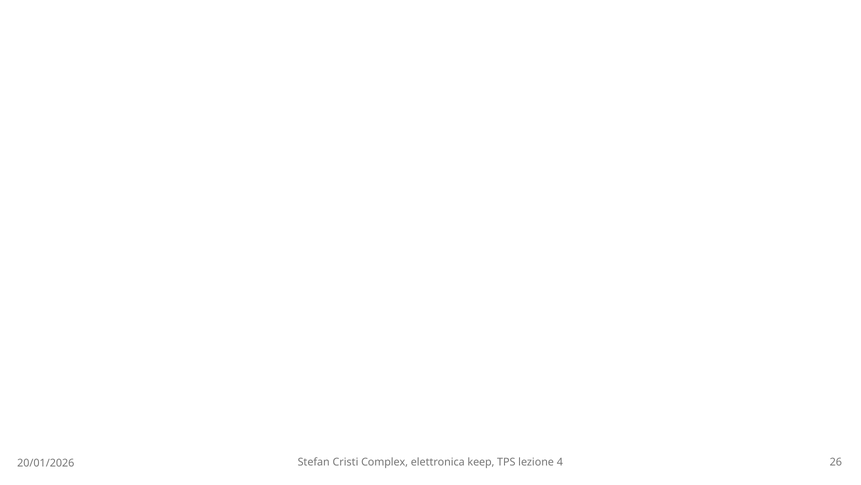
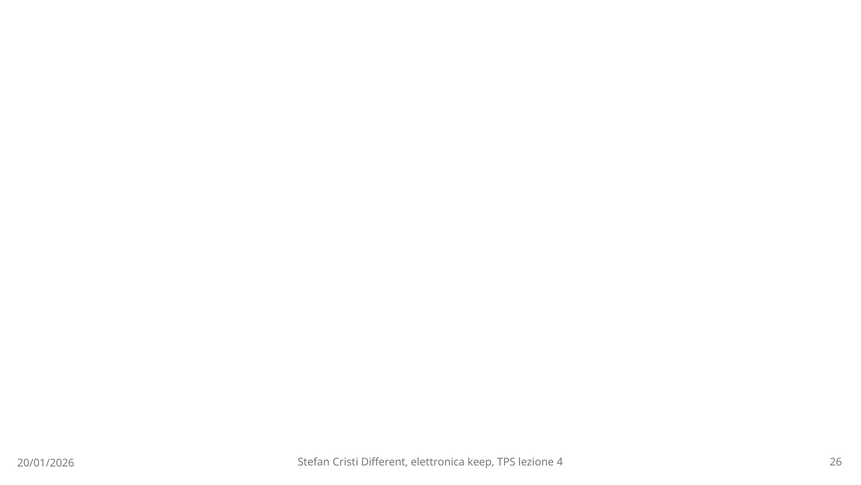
Complex: Complex -> Different (385, 462)
